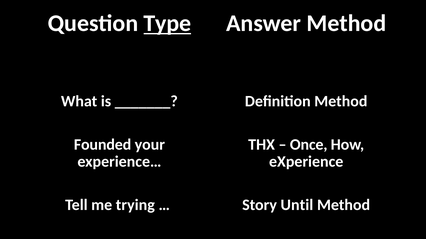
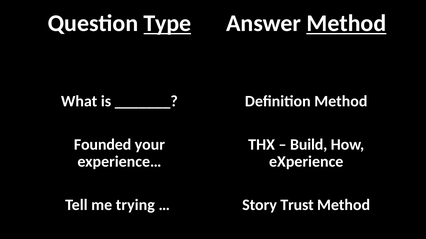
Method underline: none -> present (346, 23)
Once: Once -> Build (309, 145)
Until: Until -> Trust (297, 205)
